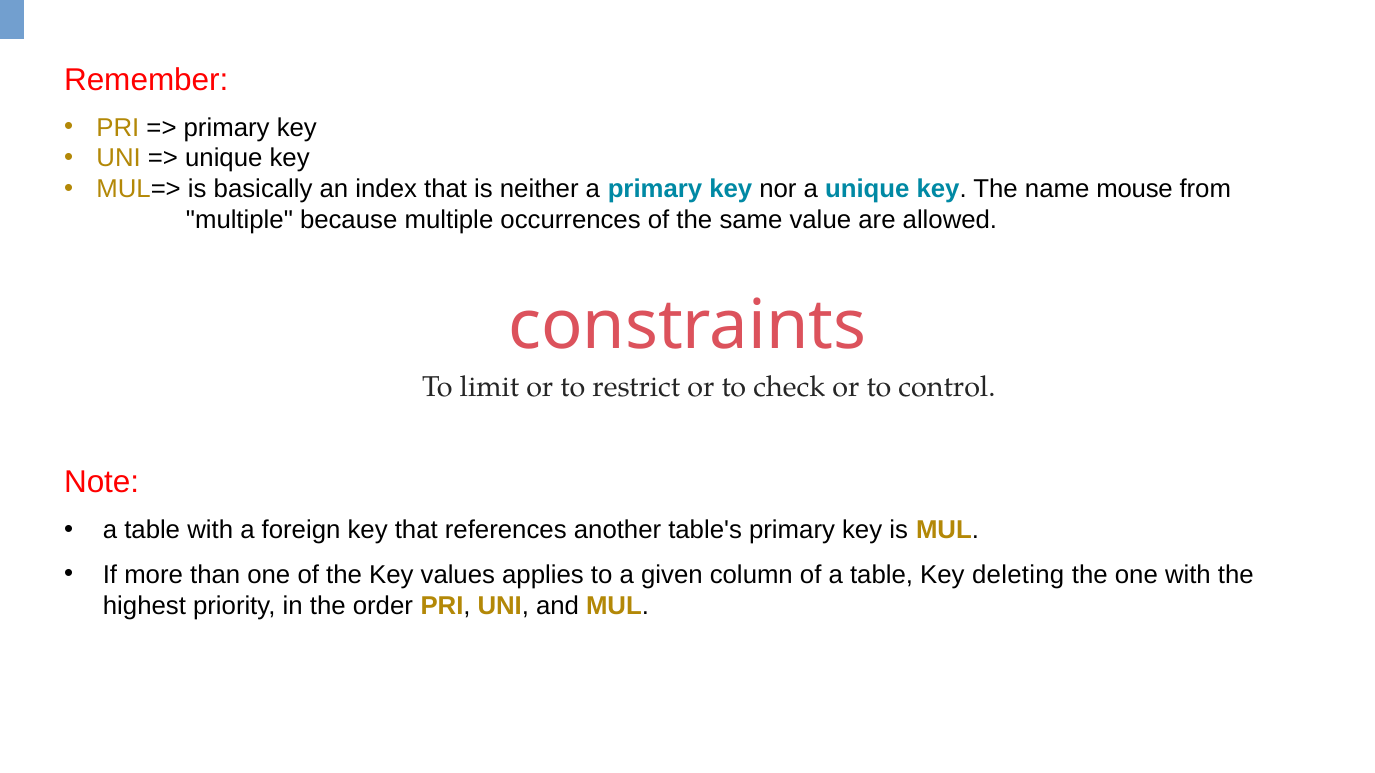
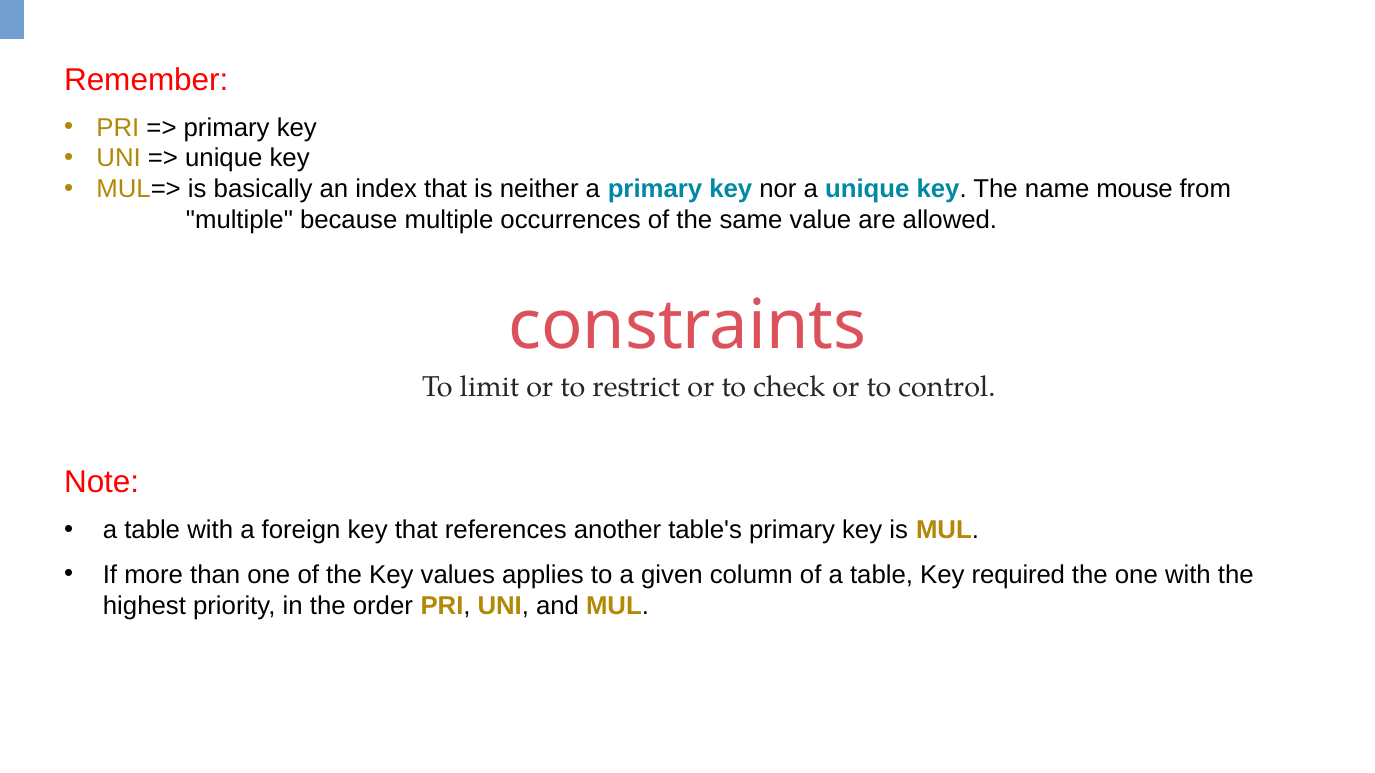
deleting: deleting -> required (1018, 575)
